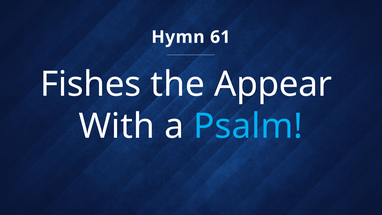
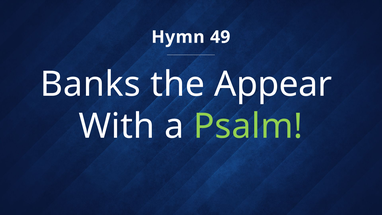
61: 61 -> 49 (220, 37)
Fishes: Fishes -> Banks (90, 84)
Psalm colour: light blue -> light green (248, 126)
